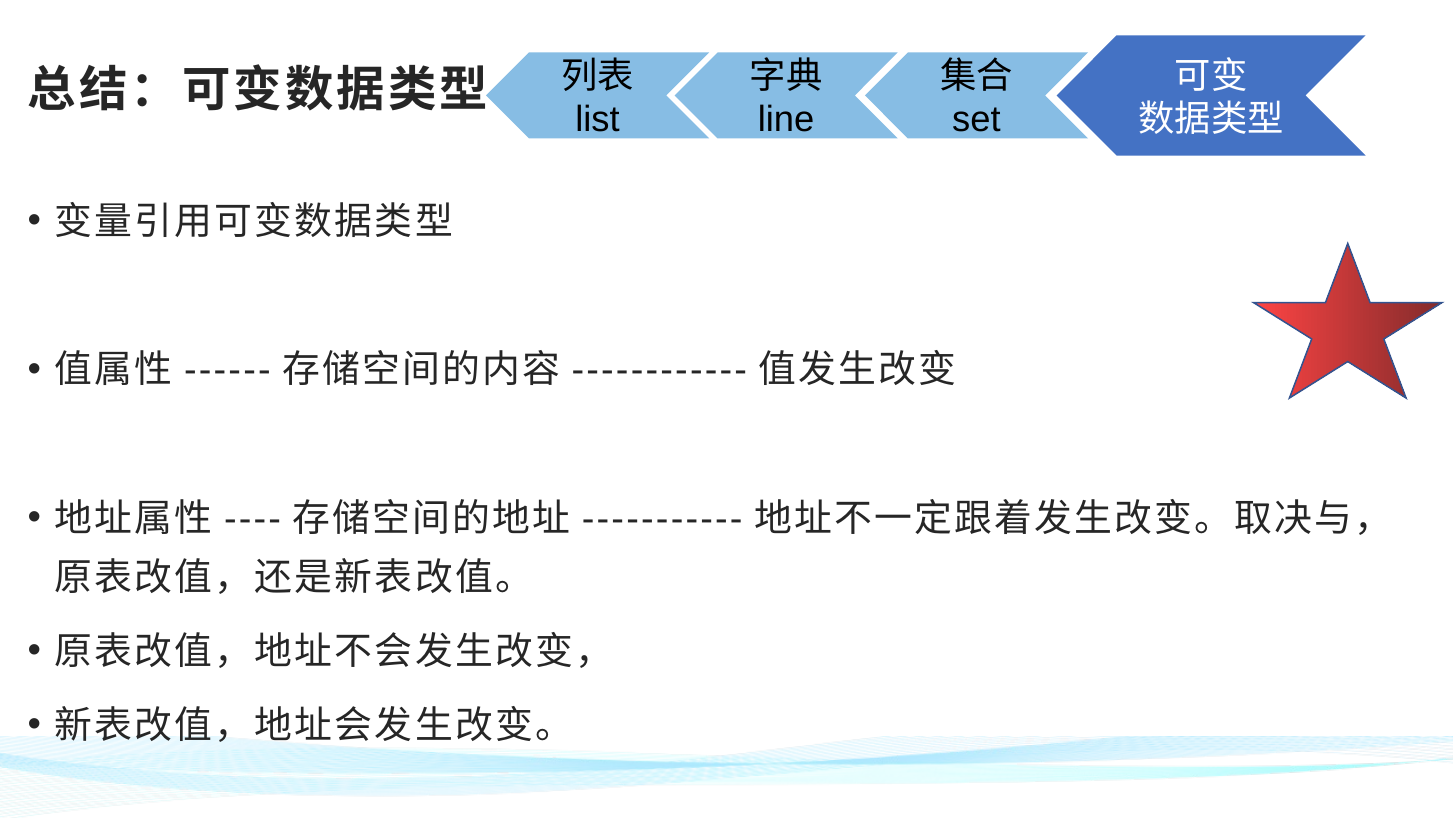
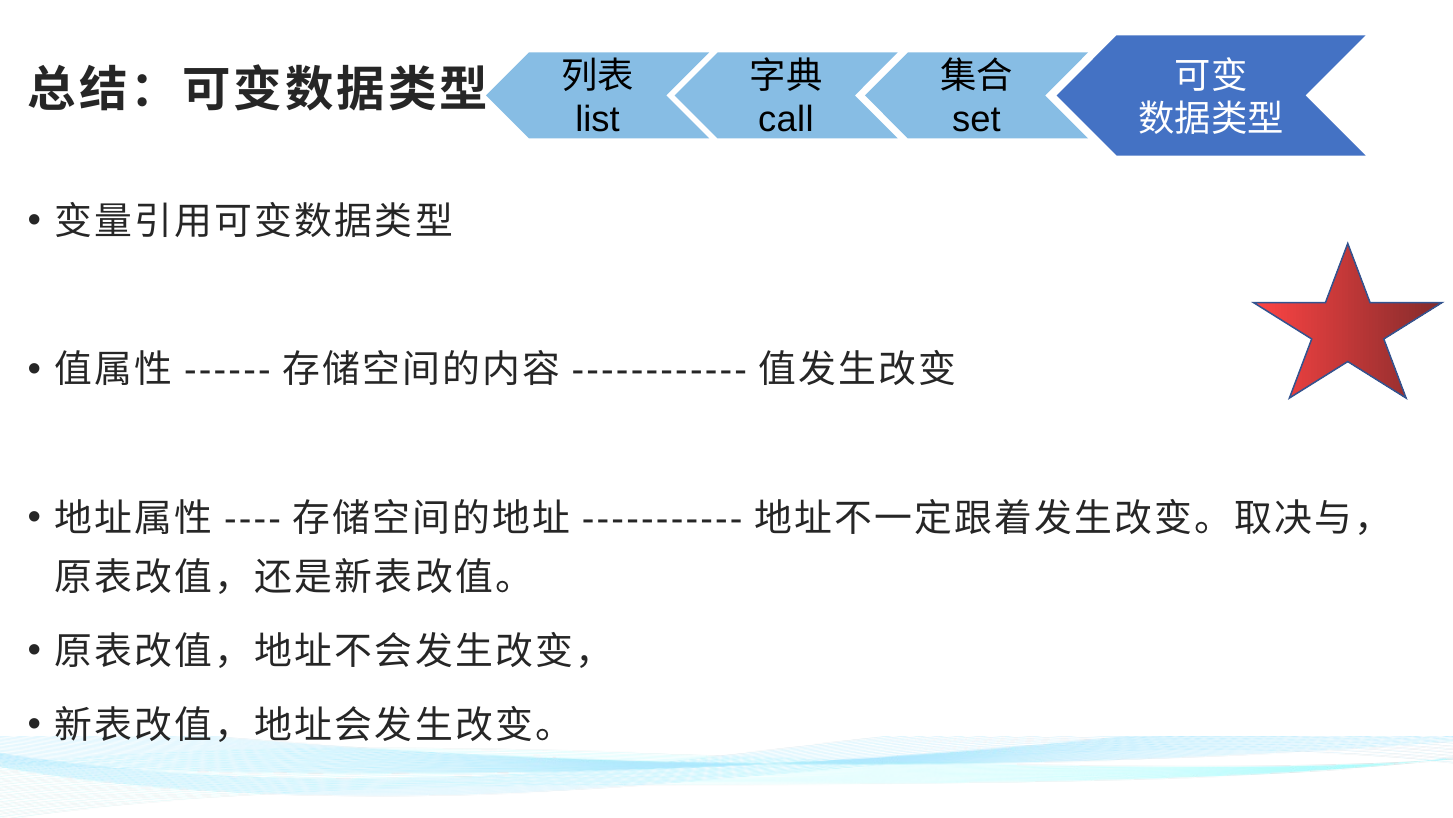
line: line -> call (786, 120)
